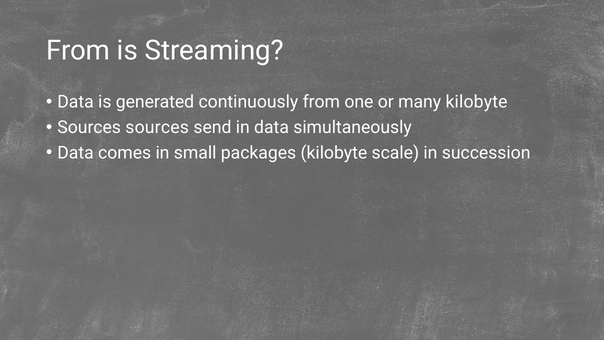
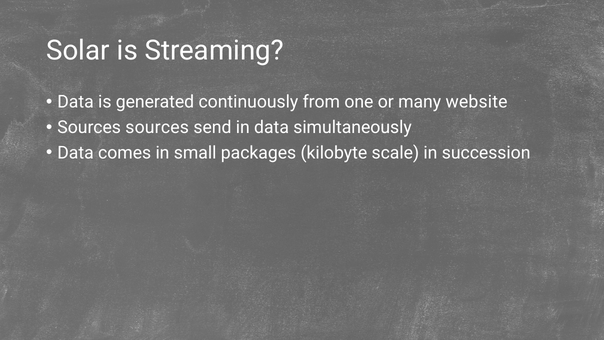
From: From -> Solar (78, 51)
many kilobyte: kilobyte -> website (477, 102)
